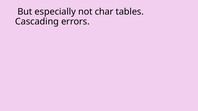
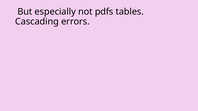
char: char -> pdfs (104, 12)
